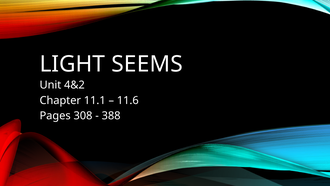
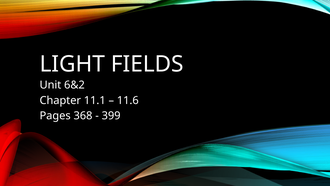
SEEMS: SEEMS -> FIELDS (147, 64)
4&2: 4&2 -> 6&2 (74, 85)
308: 308 -> 368 (83, 116)
388: 388 -> 399 (111, 116)
